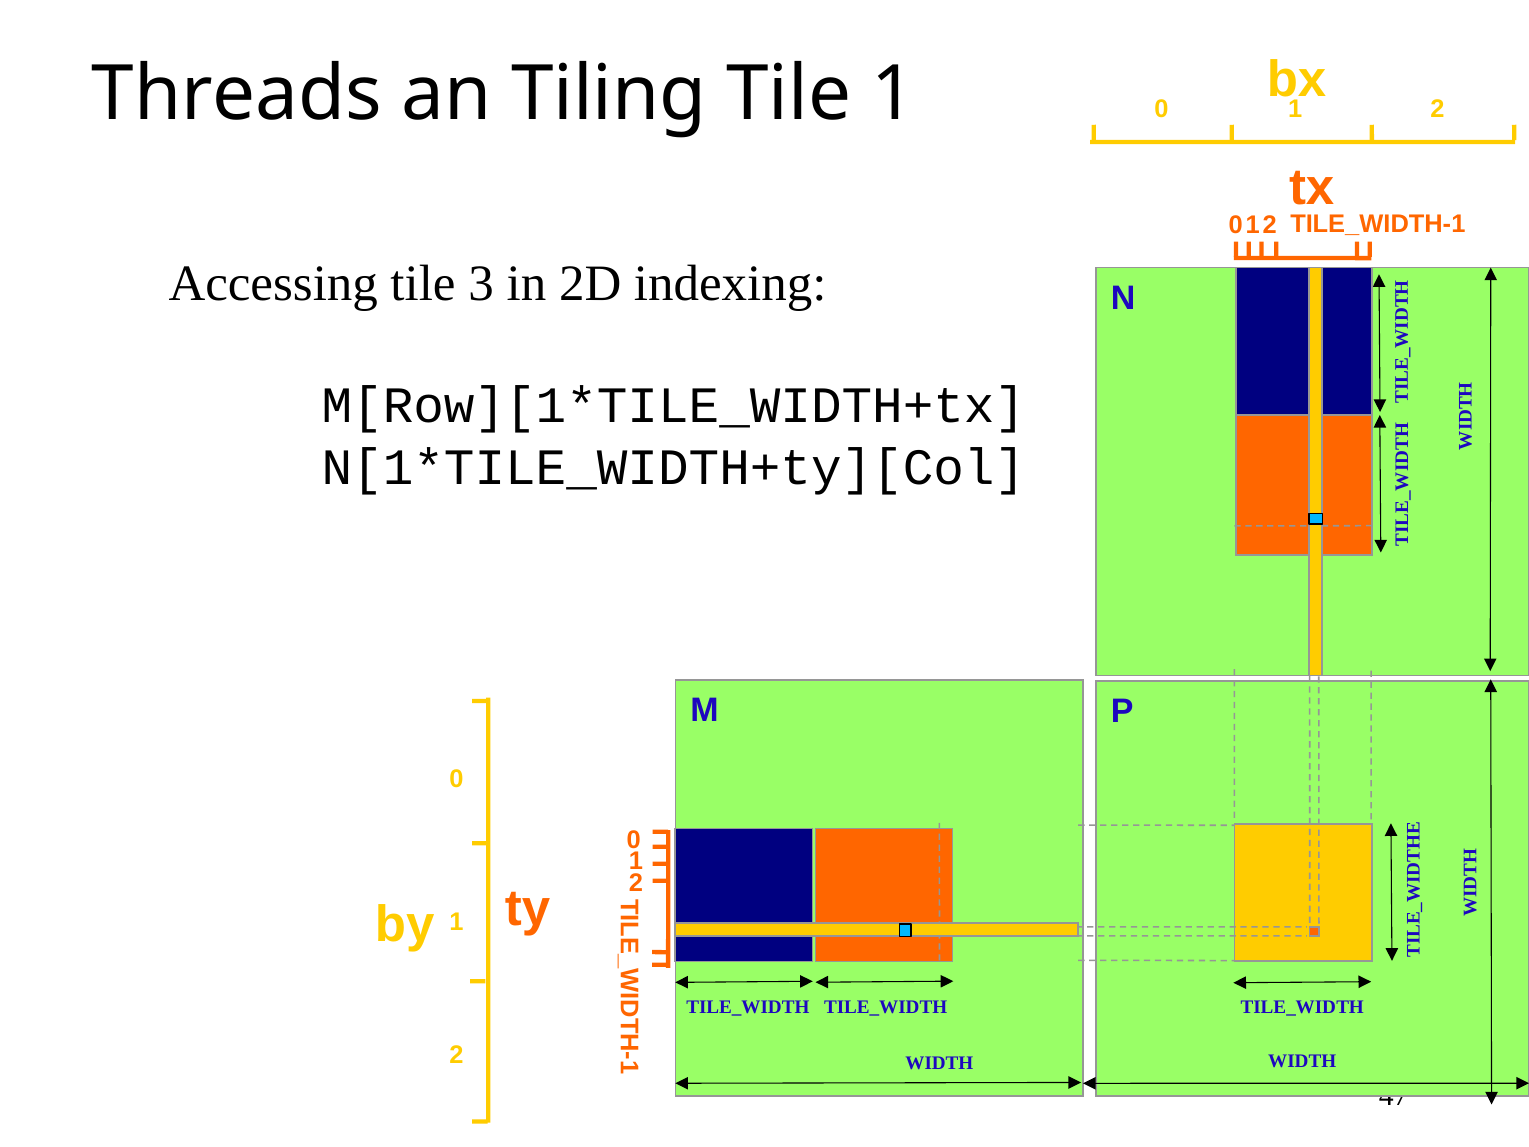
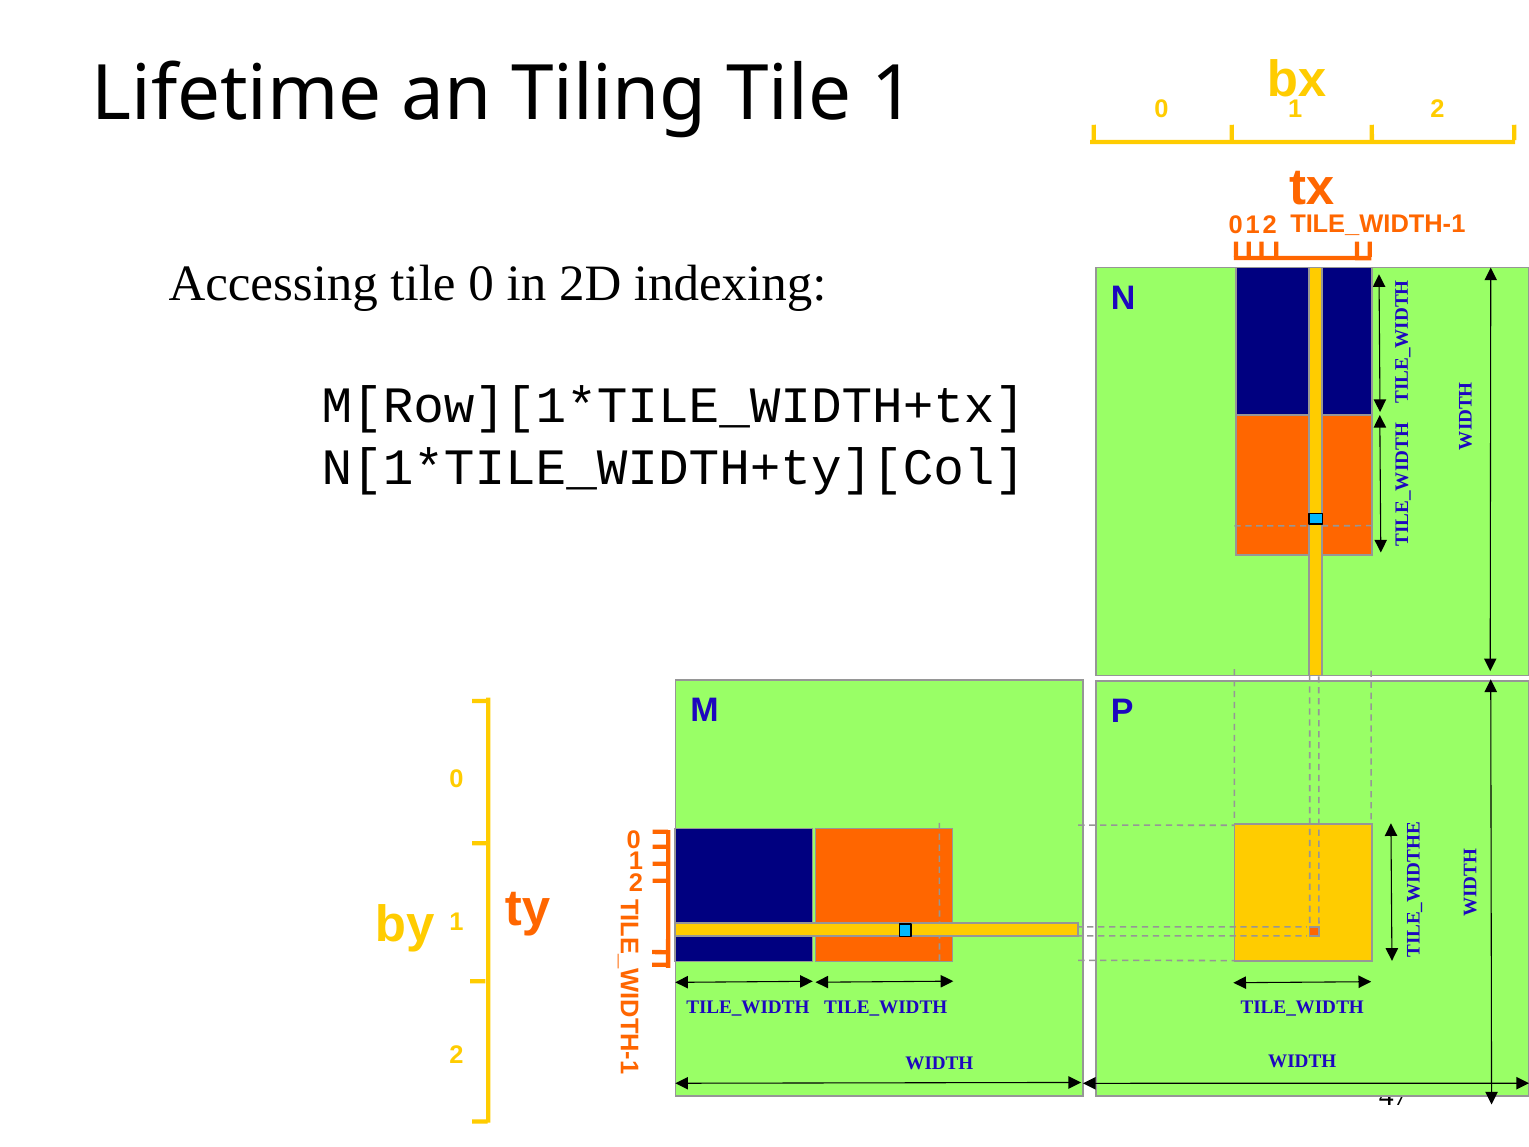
Threads: Threads -> Lifetime (237, 94)
tile 3: 3 -> 0 (481, 284)
